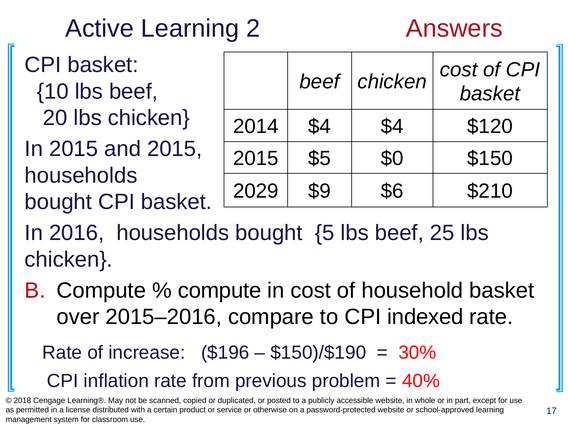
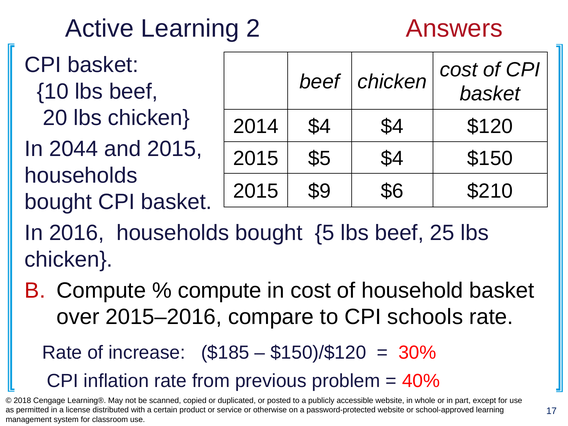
In 2015: 2015 -> 2044 (74, 149)
$5 $0: $0 -> $4 (392, 158)
2029: 2029 -> 2015 (256, 191)
indexed: indexed -> schools (425, 317)
$196: $196 -> $185 (225, 353)
$150)/$190: $150)/$190 -> $150)/$120 (318, 353)
